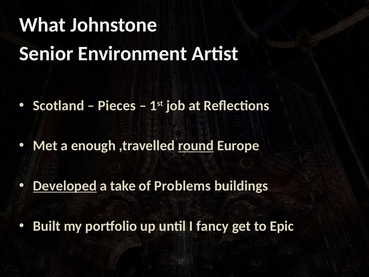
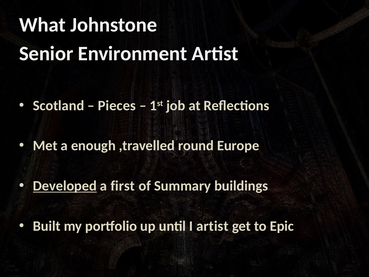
round underline: present -> none (196, 146)
take: take -> first (123, 186)
Problems: Problems -> Summary (183, 186)
I fancy: fancy -> artist (212, 226)
